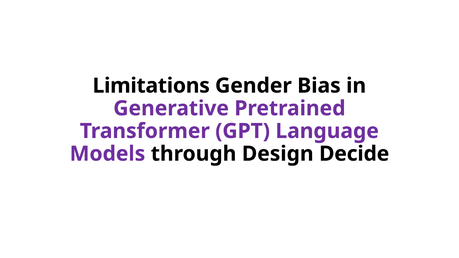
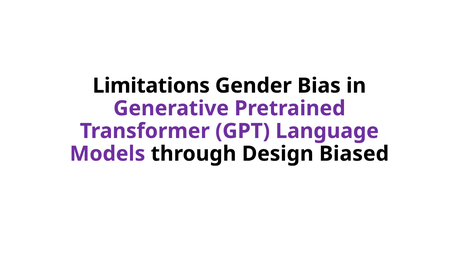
Decide: Decide -> Biased (354, 154)
